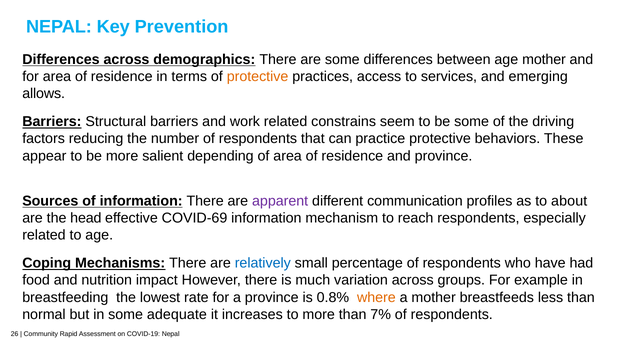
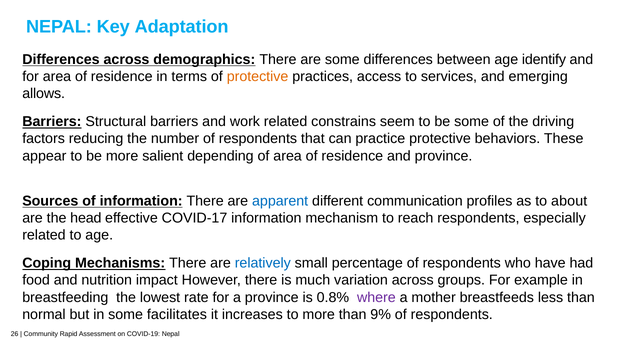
Prevention: Prevention -> Adaptation (182, 27)
age mother: mother -> identify (544, 59)
apparent colour: purple -> blue (280, 201)
COVID-69: COVID-69 -> COVID-17 (195, 218)
where colour: orange -> purple (376, 297)
adequate: adequate -> facilitates (177, 314)
7%: 7% -> 9% (381, 314)
